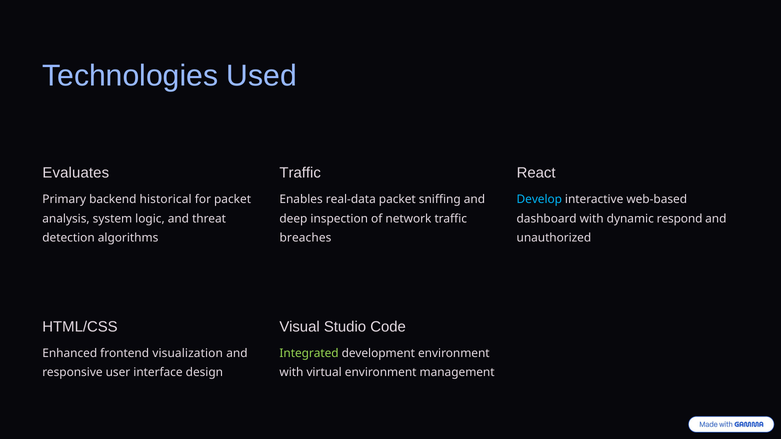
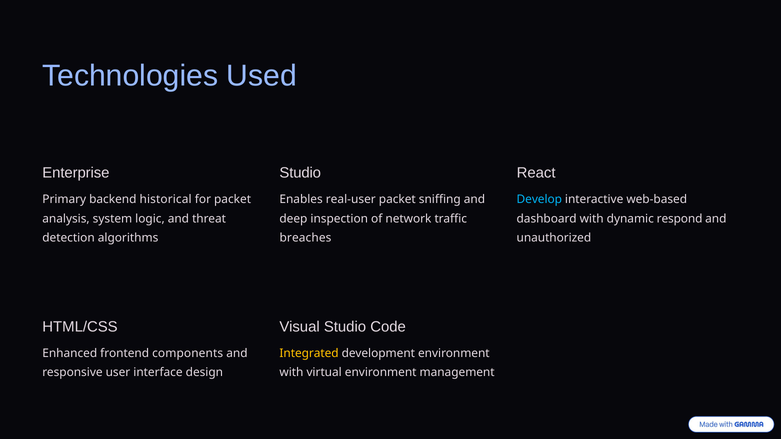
Evaluates: Evaluates -> Enterprise (76, 173)
Traffic: Traffic -> Studio (300, 173)
real-data: real-data -> real-user (351, 200)
visualization: visualization -> components (188, 353)
Integrated colour: light green -> yellow (309, 353)
